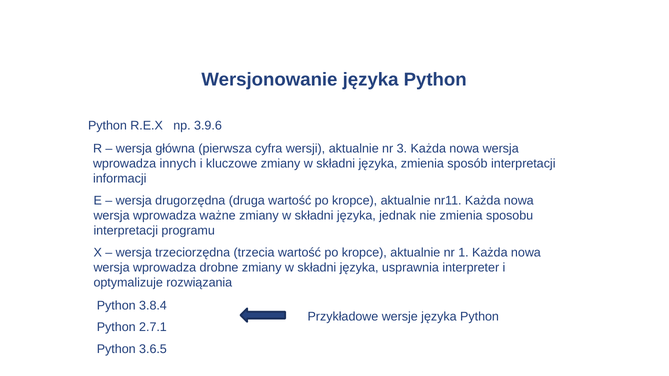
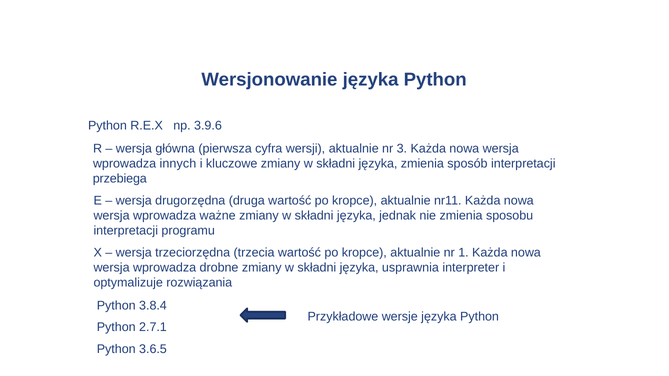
informacji: informacji -> przebiega (120, 179)
